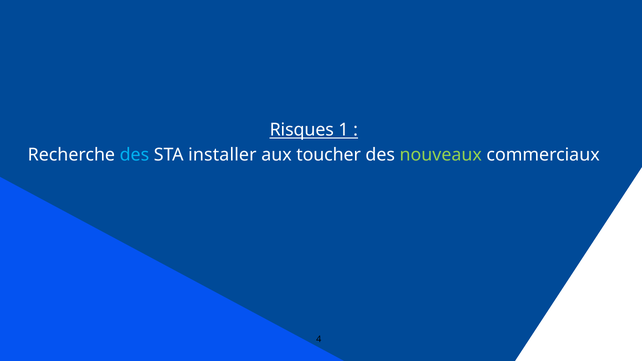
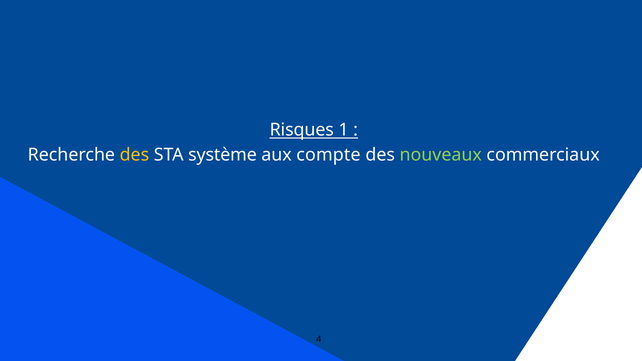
des colour: light blue -> yellow (134, 155)
installer: installer -> système (223, 155)
toucher: toucher -> compte (328, 155)
